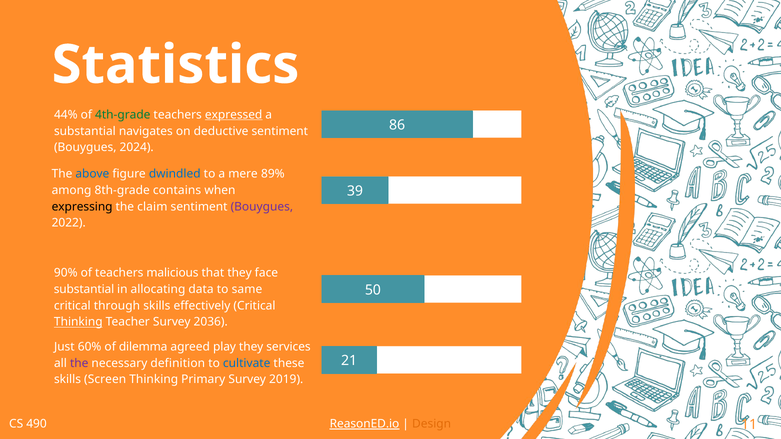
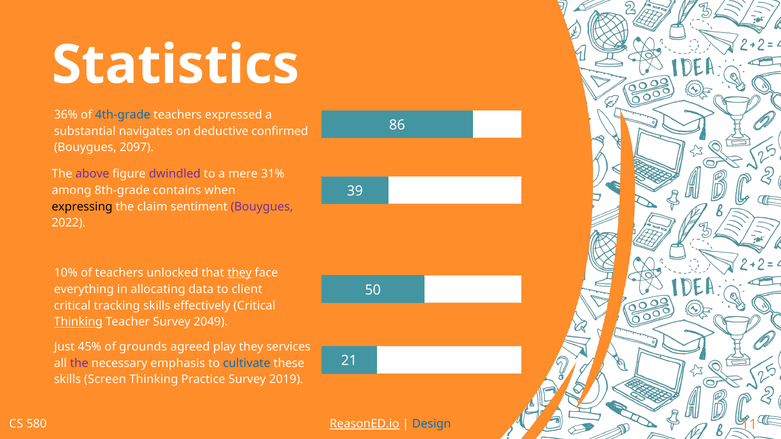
44%: 44% -> 36% (66, 115)
4th-grade colour: green -> blue (123, 115)
expressed underline: present -> none (234, 115)
deductive sentiment: sentiment -> confirmed (280, 131)
2024: 2024 -> 2097 (137, 148)
above colour: blue -> purple (92, 174)
dwindled colour: blue -> purple (175, 174)
89%: 89% -> 31% (273, 174)
90%: 90% -> 10% (66, 273)
malicious: malicious -> unlocked (172, 273)
they underline: none -> present (240, 273)
substantial: substantial -> everything (84, 289)
same: same -> client (247, 289)
through: through -> tracking (117, 306)
2036: 2036 -> 2049 (211, 322)
60%: 60% -> 45% (90, 347)
dilemma: dilemma -> grounds (143, 347)
definition: definition -> emphasis (178, 363)
Primary: Primary -> Practice (203, 380)
490: 490 -> 580 (37, 424)
Design colour: orange -> blue (432, 424)
